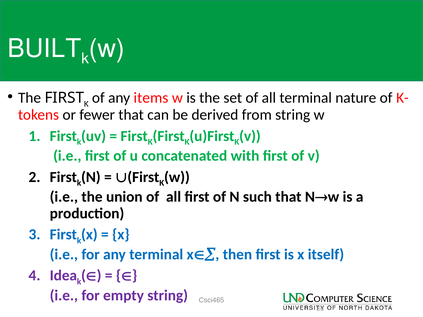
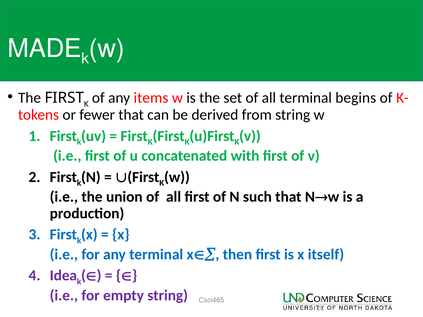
BUILT: BUILT -> MADE (44, 49)
nature: nature -> begins (356, 98)
